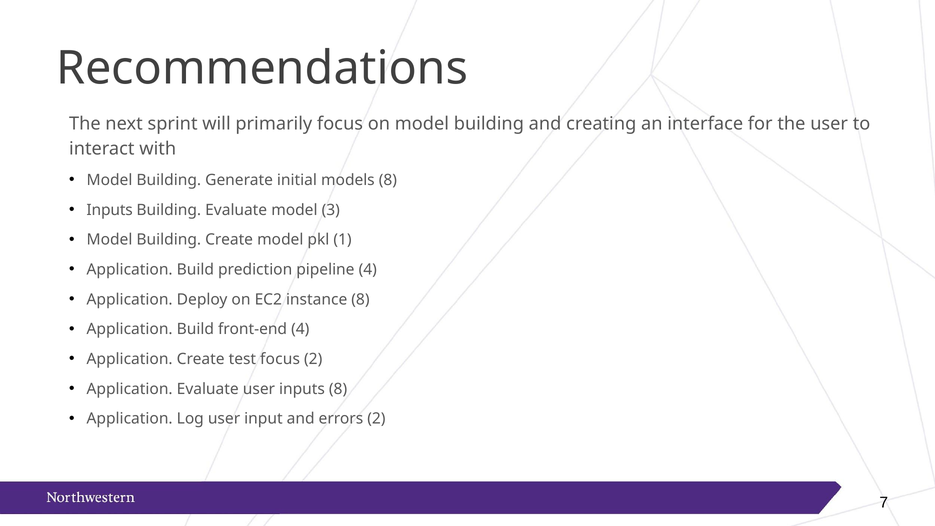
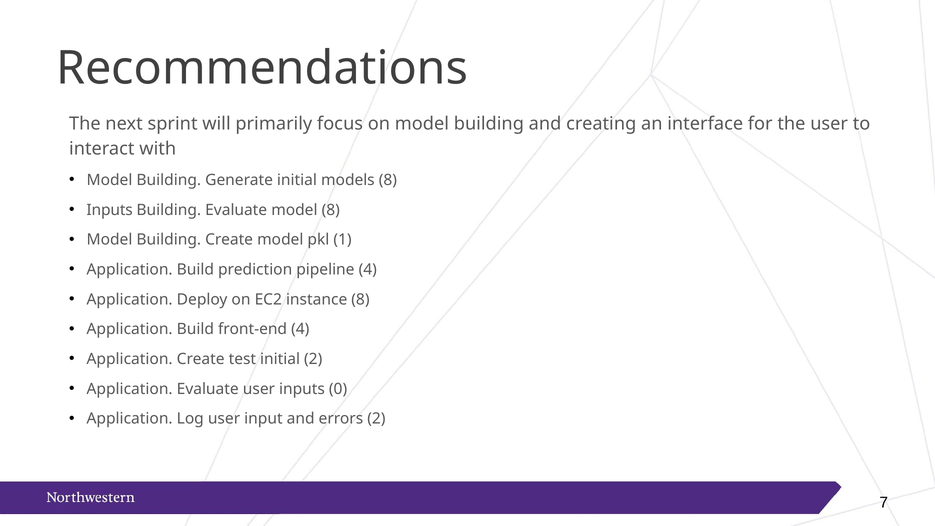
model 3: 3 -> 8 (331, 210)
test focus: focus -> initial (280, 359)
inputs 8: 8 -> 0 (338, 389)
